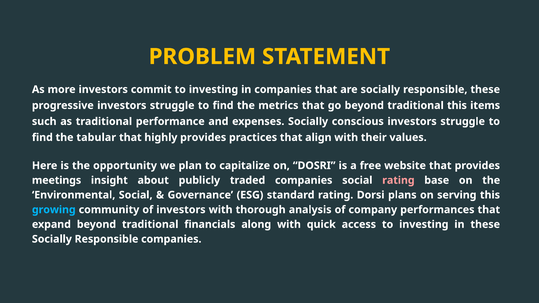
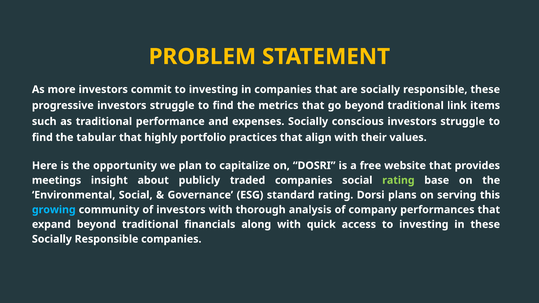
traditional this: this -> link (457, 106)
highly provides: provides -> portfolio (203, 137)
rating colour: pink -> light green (398, 180)
